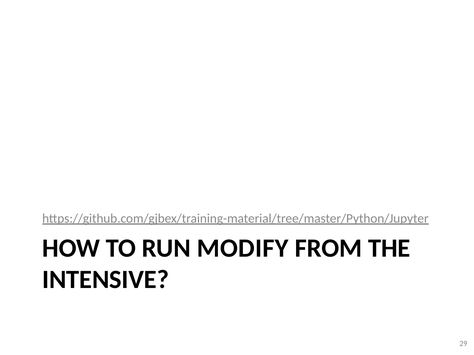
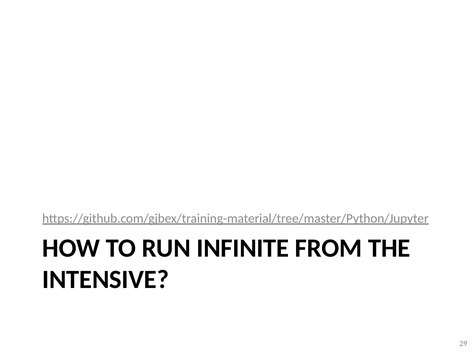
MODIFY: MODIFY -> INFINITE (243, 248)
